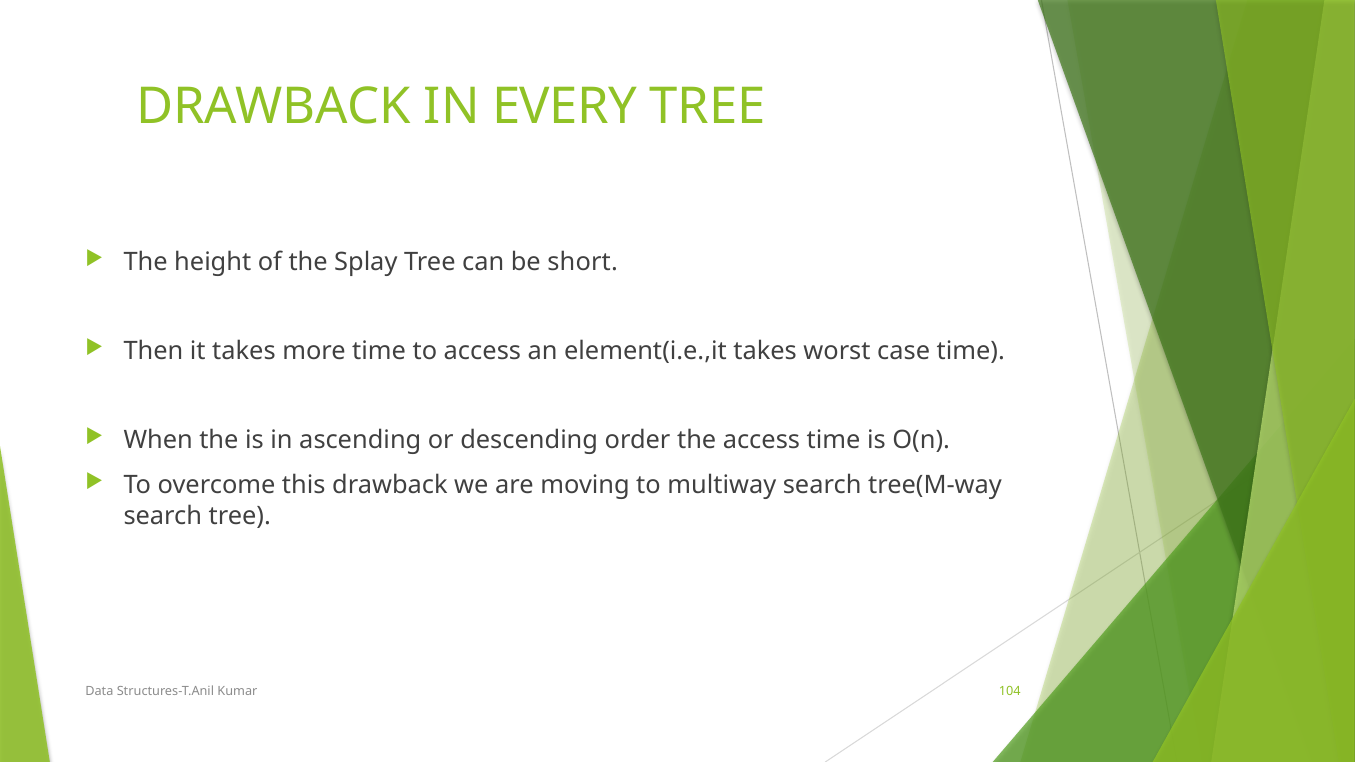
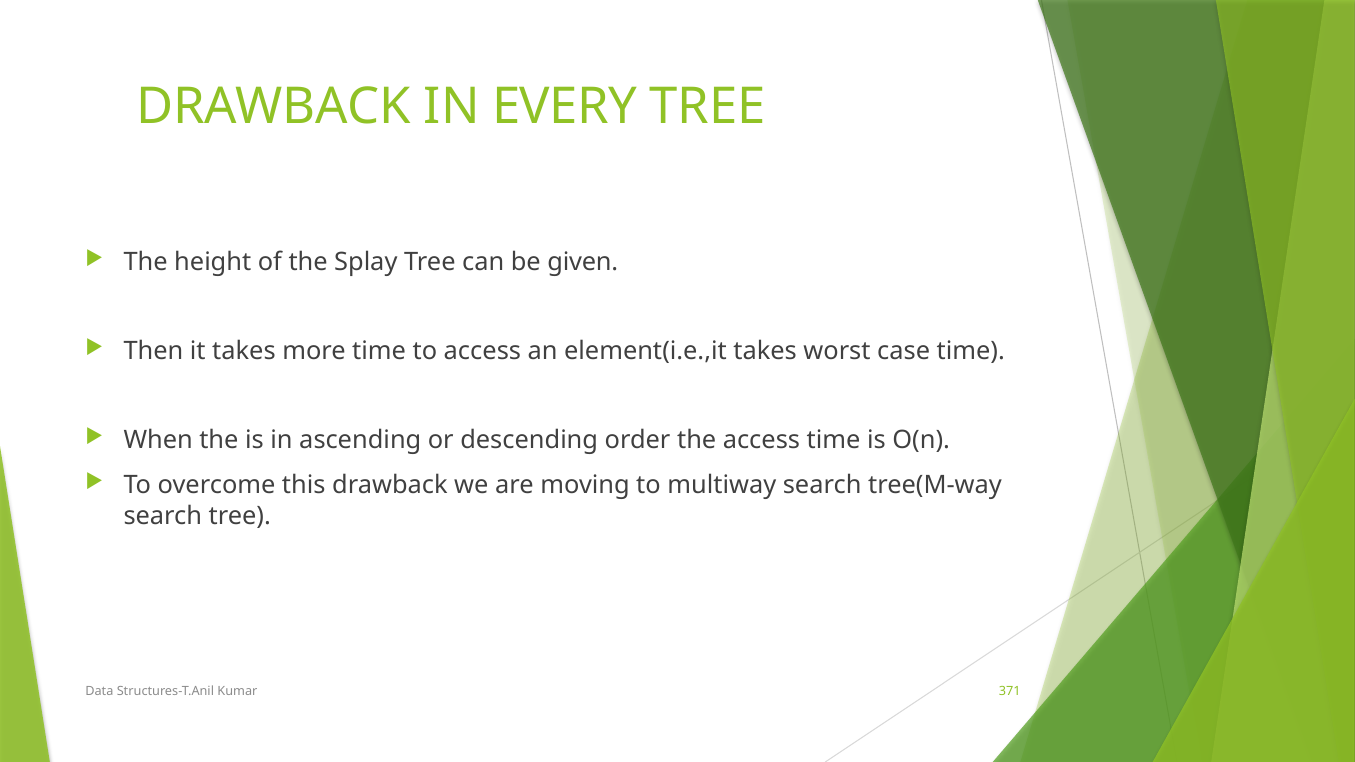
short: short -> given (583, 262)
104: 104 -> 371 (1010, 692)
